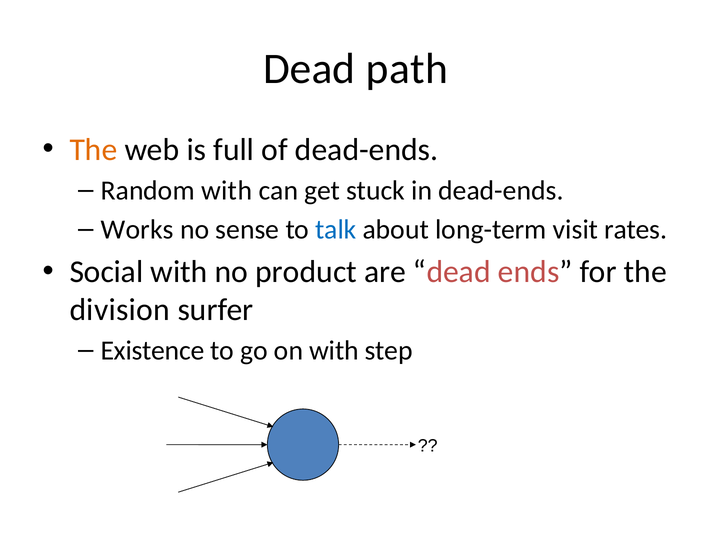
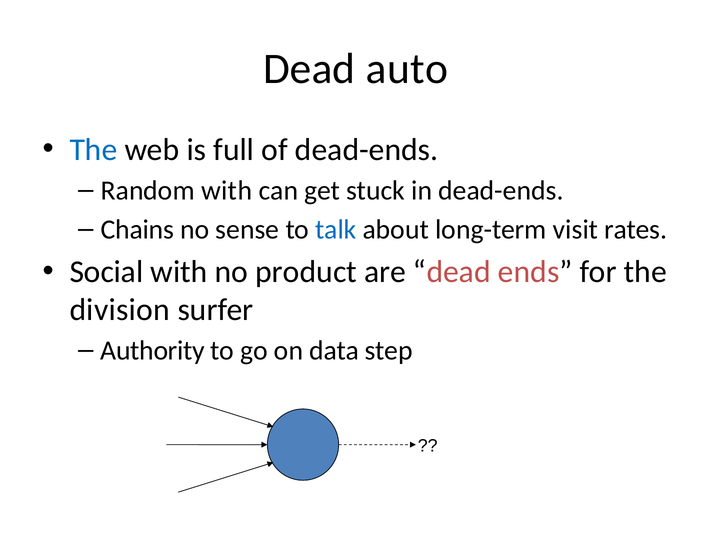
path: path -> auto (407, 69)
The colour: orange -> blue (93, 150)
Works: Works -> Chains (137, 229)
Existence: Existence -> Authority (153, 351)
on with: with -> data (334, 351)
